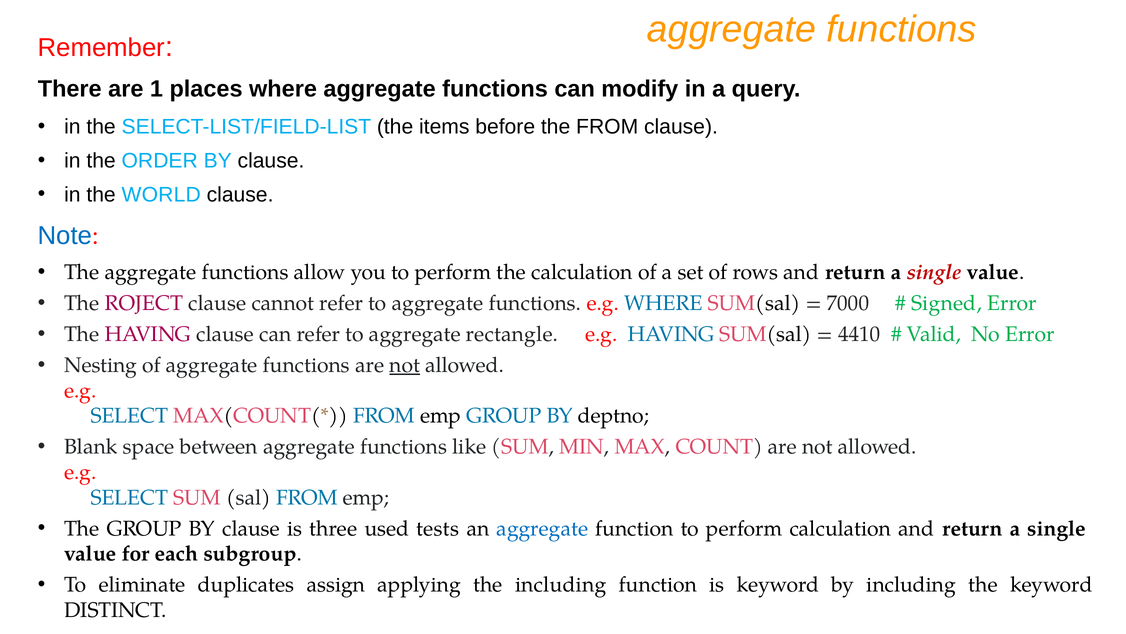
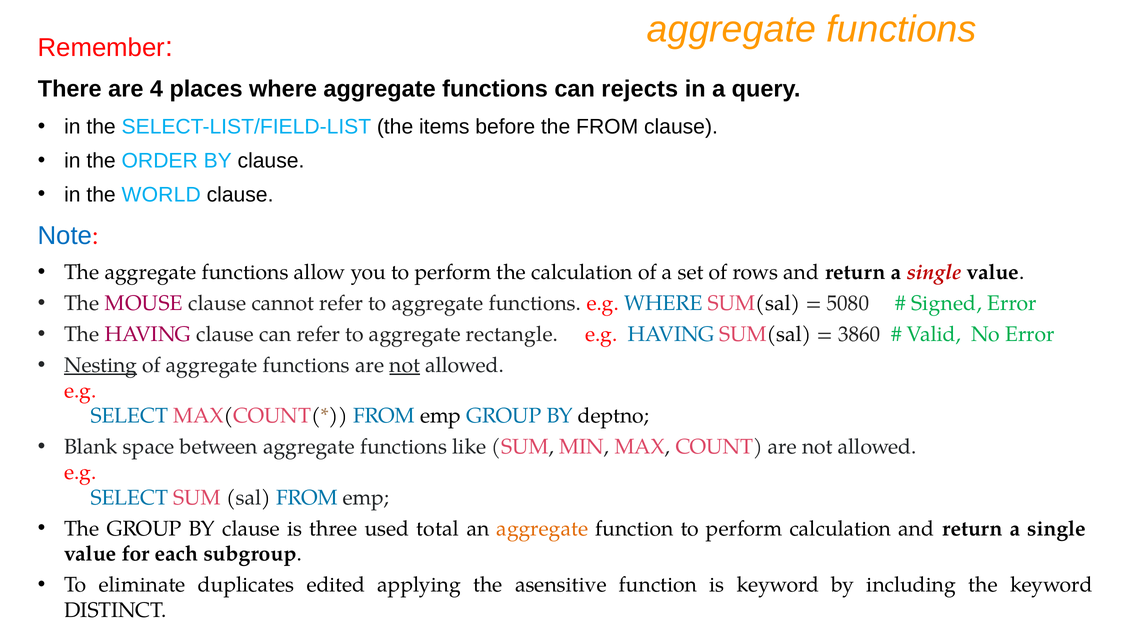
1: 1 -> 4 (156, 89)
modify: modify -> rejects (640, 89)
ROJECT: ROJECT -> MOUSE (144, 303)
7000: 7000 -> 5080 (848, 303)
4410: 4410 -> 3860 (859, 334)
Nesting underline: none -> present (101, 365)
tests: tests -> total (438, 528)
aggregate colour: blue -> orange (542, 528)
assign: assign -> edited (336, 584)
the including: including -> asensitive (561, 584)
